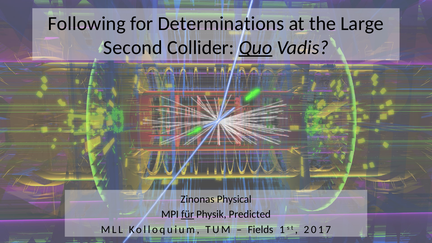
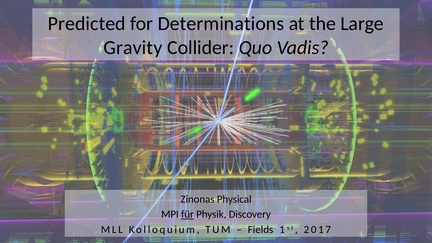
Following: Following -> Predicted (87, 24)
Second: Second -> Gravity (133, 48)
Quo underline: present -> none (256, 48)
Predicted: Predicted -> Discovery (250, 214)
